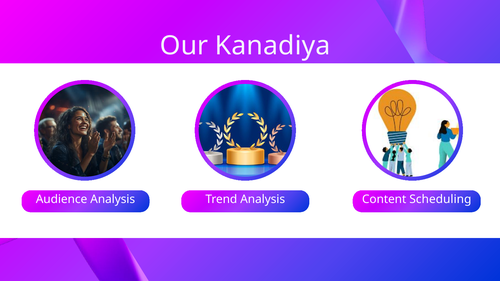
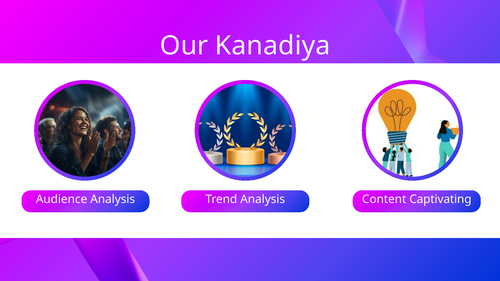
Scheduling: Scheduling -> Captivating (440, 199)
